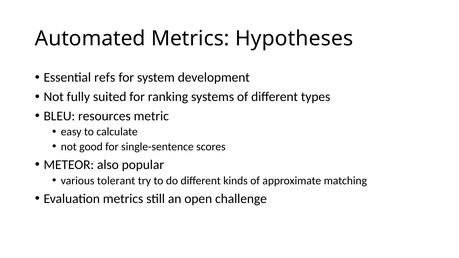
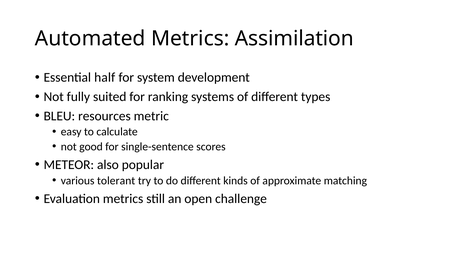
Hypotheses: Hypotheses -> Assimilation (294, 39)
refs: refs -> half (105, 78)
